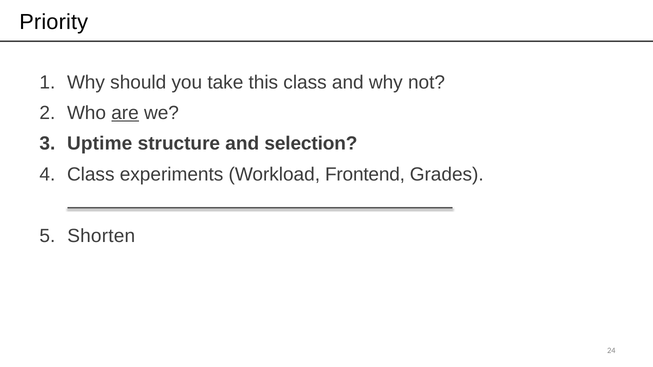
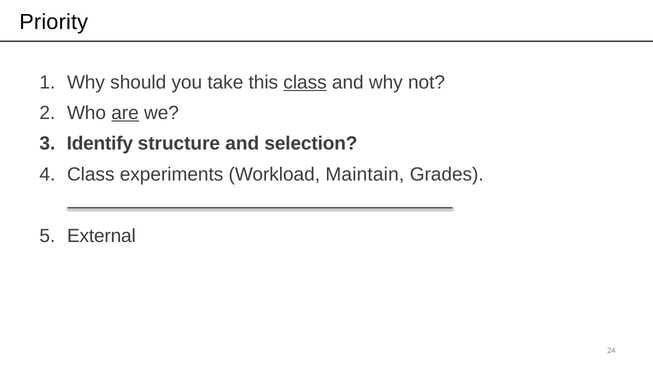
class underline: none -> present (305, 82)
Uptime: Uptime -> Identify (100, 144)
Frontend: Frontend -> Maintain (365, 175)
Shorten: Shorten -> External (101, 236)
